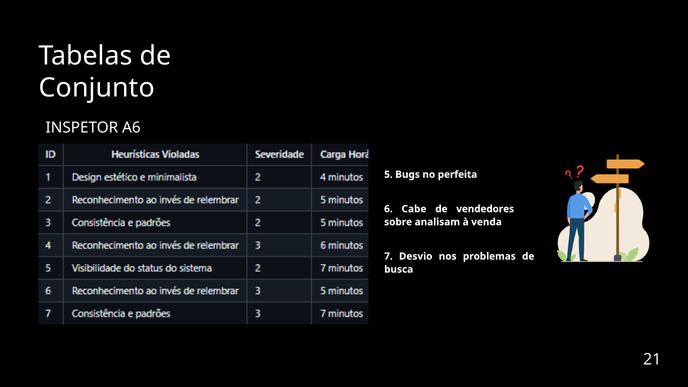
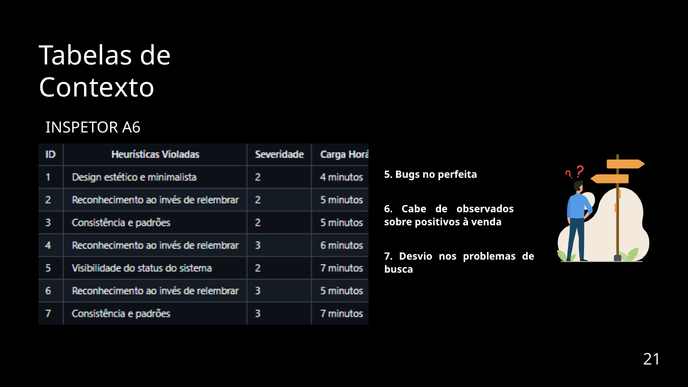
Conjunto: Conjunto -> Contexto (97, 88)
vendedores: vendedores -> observados (485, 209)
analisam: analisam -> positivos (437, 222)
